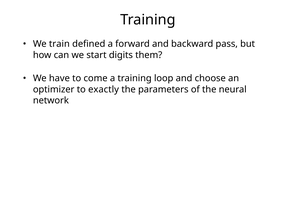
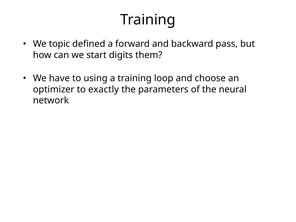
train: train -> topic (59, 44)
come: come -> using (96, 78)
